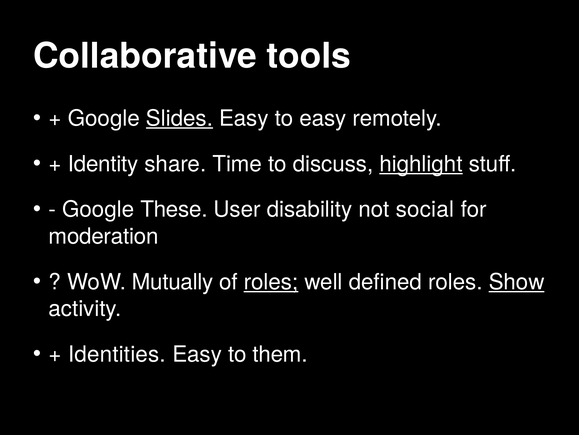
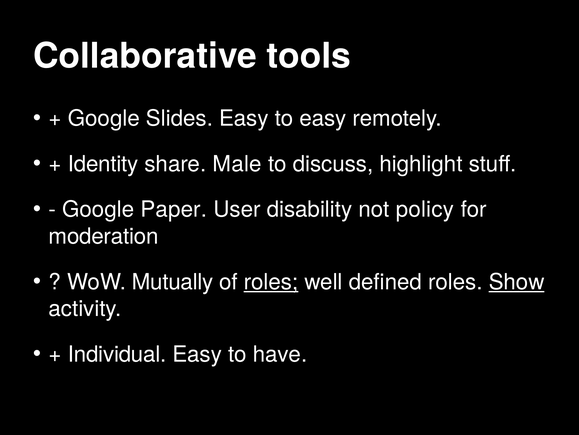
Slides underline: present -> none (179, 118)
Time: Time -> Male (237, 164)
highlight underline: present -> none (421, 164)
These: These -> Paper (174, 209)
social: social -> policy (425, 209)
Identities: Identities -> Individual (117, 354)
them: them -> have (280, 354)
